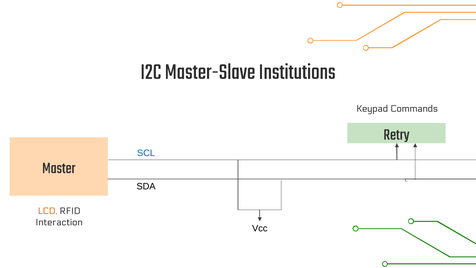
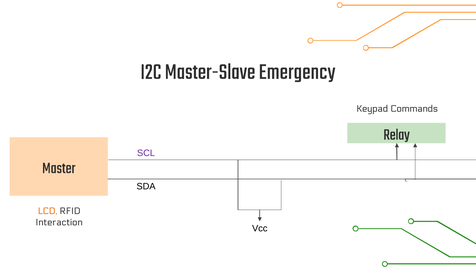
Institutions: Institutions -> Emergency (297, 71)
Retry: Retry -> Relay (397, 134)
SCL colour: blue -> purple (146, 153)
